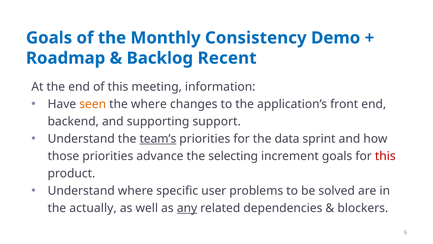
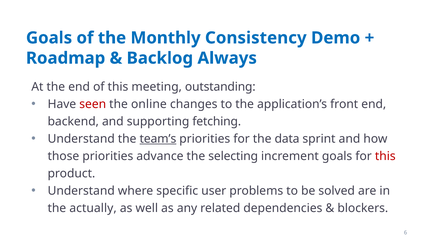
Recent: Recent -> Always (227, 58)
information: information -> outstanding (220, 87)
seen colour: orange -> red (93, 104)
the where: where -> online (149, 104)
support: support -> fetching (217, 121)
any underline: present -> none (187, 208)
